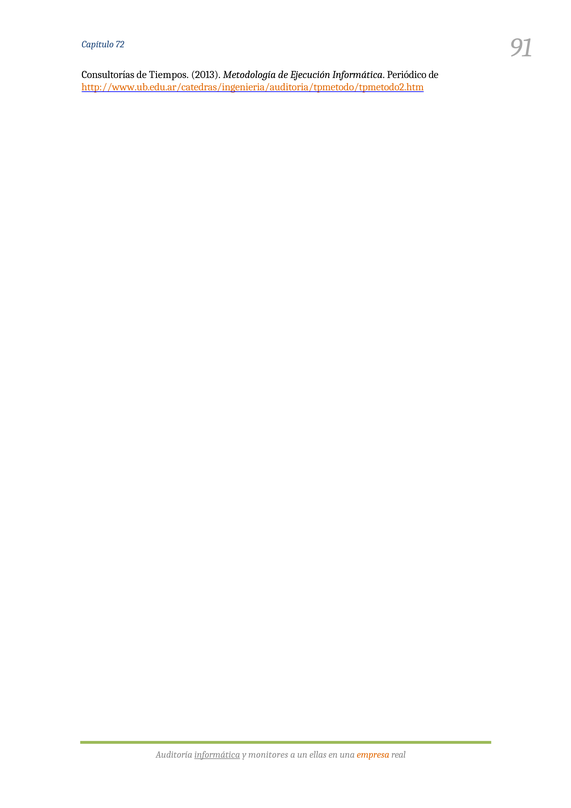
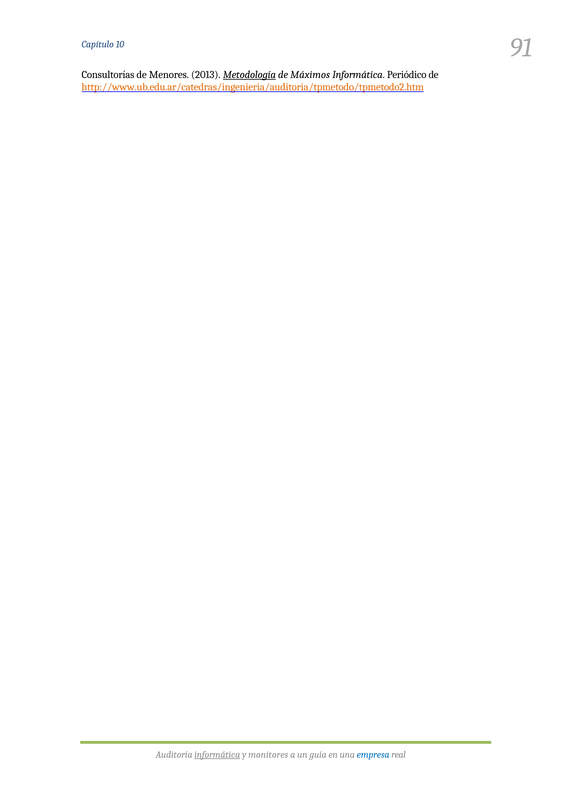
72: 72 -> 10 (120, 44)
Tiempos: Tiempos -> Menores (169, 75)
Metodología underline: none -> present (249, 75)
Ejecución: Ejecución -> Máximos (310, 75)
ellas: ellas -> guía (318, 755)
empresa colour: orange -> blue (373, 755)
